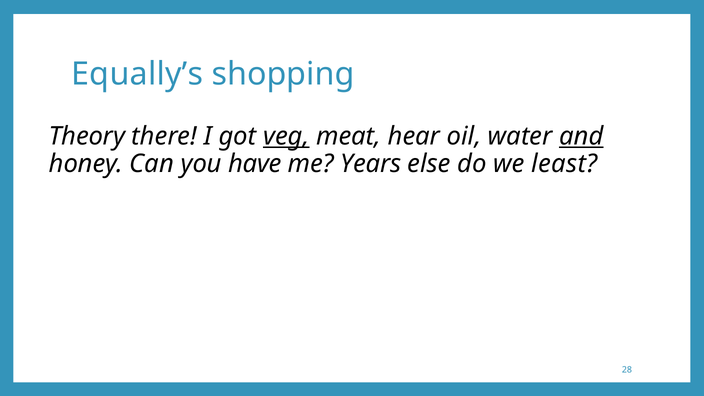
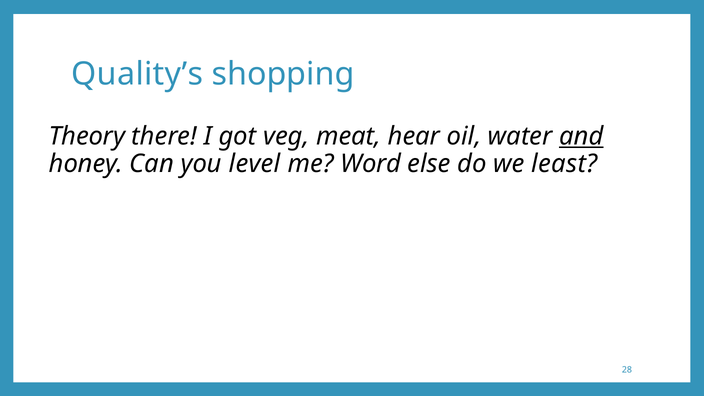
Equally’s: Equally’s -> Quality’s (137, 74)
veg underline: present -> none (286, 136)
have: have -> level (255, 164)
Years: Years -> Word (371, 164)
